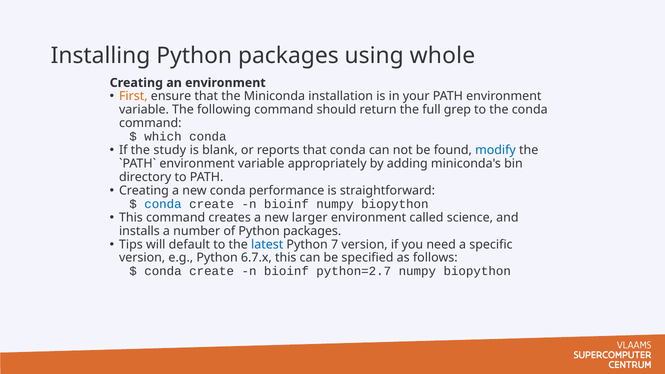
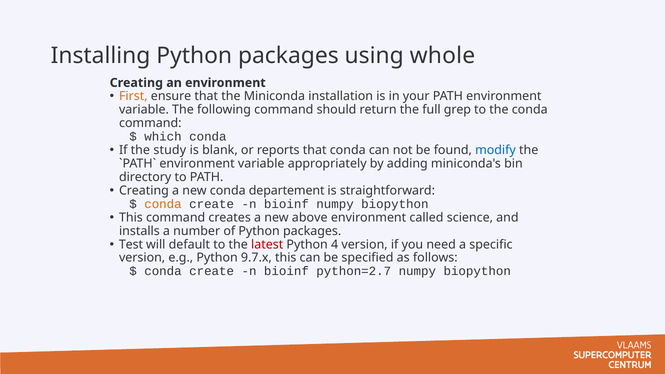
performance: performance -> departement (287, 191)
conda colour: blue -> orange (163, 204)
larger: larger -> above (310, 217)
Tips: Tips -> Test (131, 244)
latest colour: blue -> red (267, 244)
7: 7 -> 4 (335, 244)
6.7.x: 6.7.x -> 9.7.x (256, 258)
